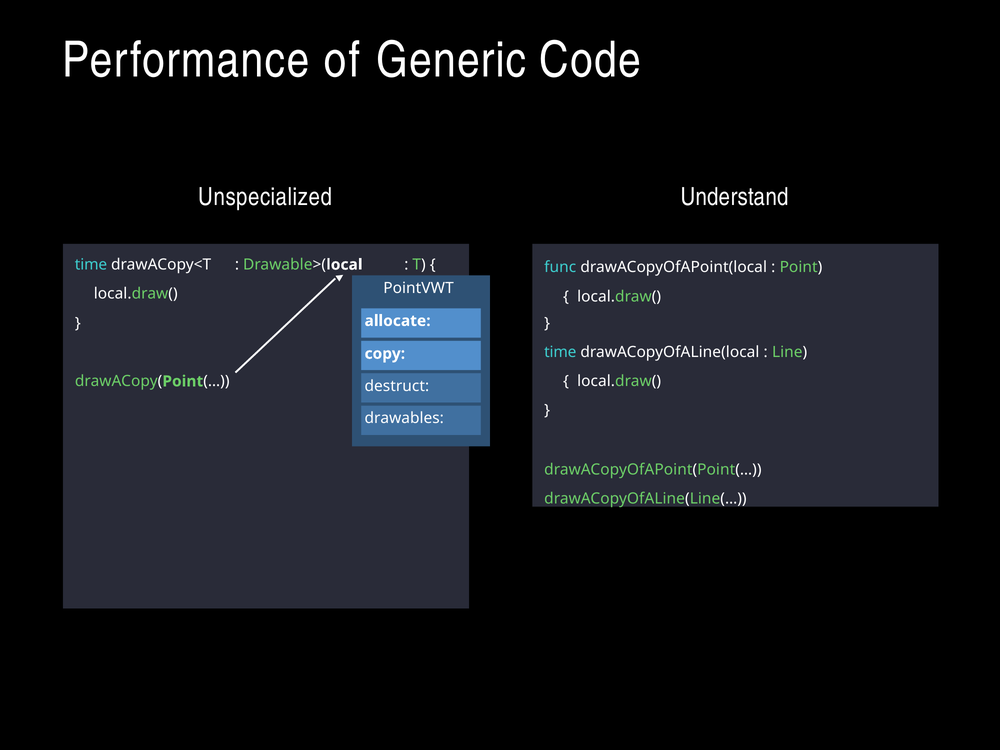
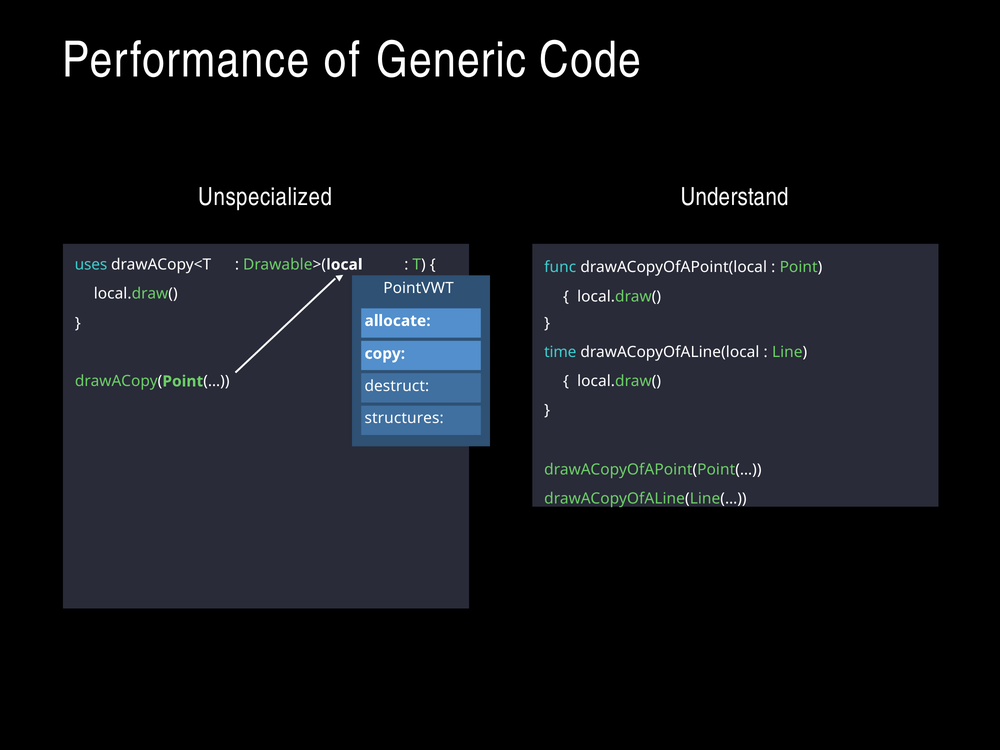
time: time -> uses (91, 265)
drawables: drawables -> structures (404, 418)
